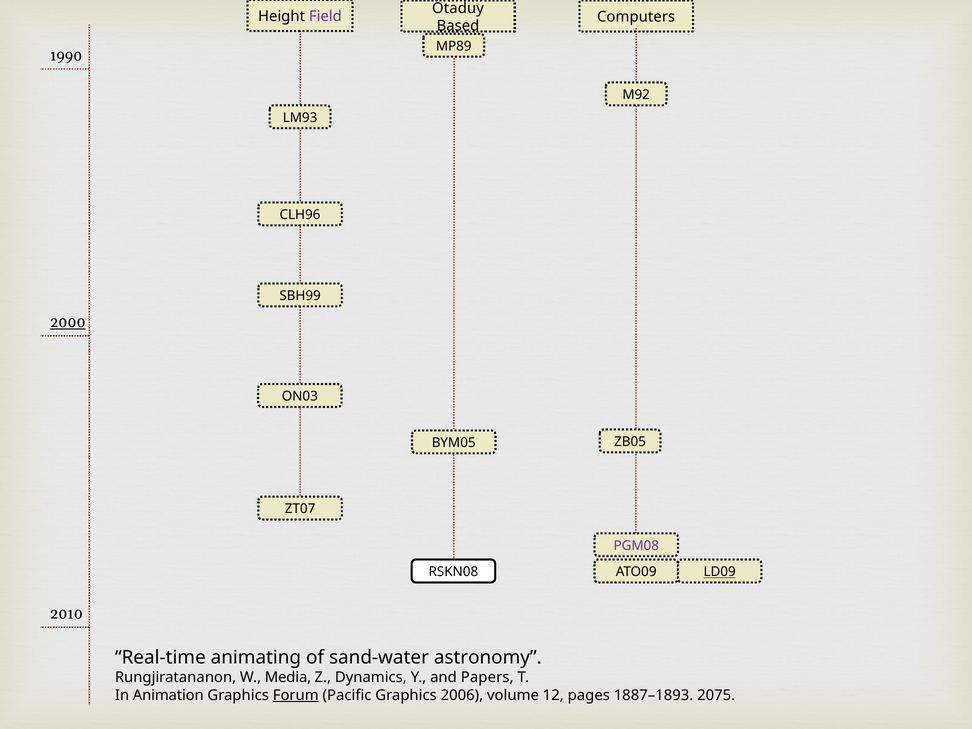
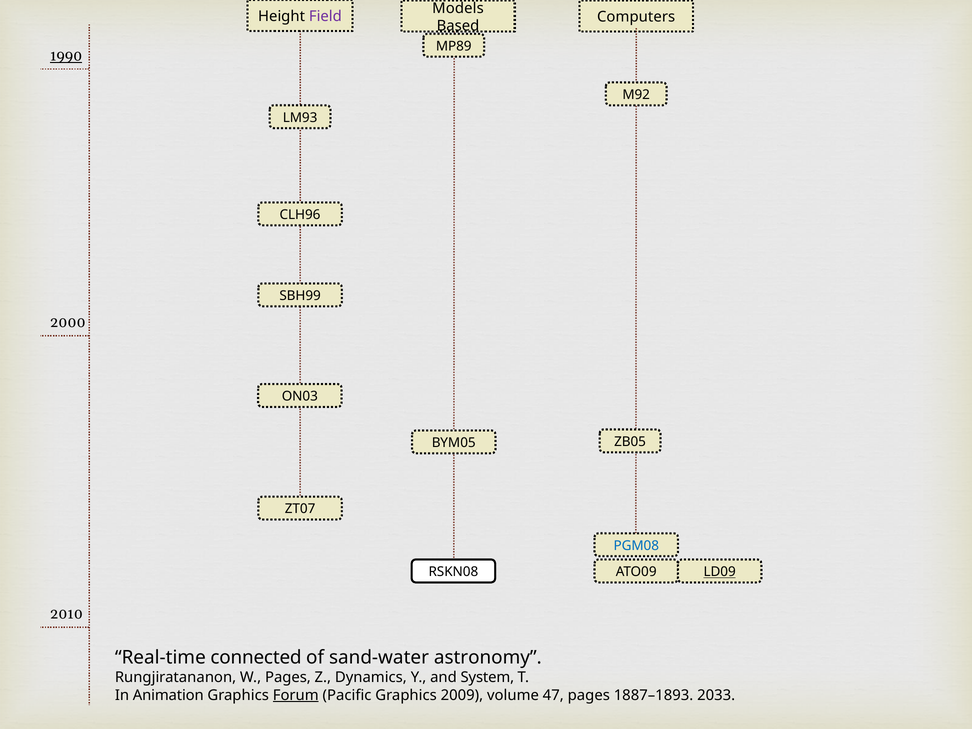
Otaduy: Otaduy -> Models (458, 8)
1990 underline: none -> present (66, 56)
2000 underline: present -> none (68, 322)
PGM08 colour: purple -> blue (636, 546)
animating: animating -> connected (256, 657)
W Media: Media -> Pages (288, 677)
Papers: Papers -> System (487, 677)
2006: 2006 -> 2009 (462, 695)
12: 12 -> 47 (553, 695)
2075: 2075 -> 2033 (716, 695)
